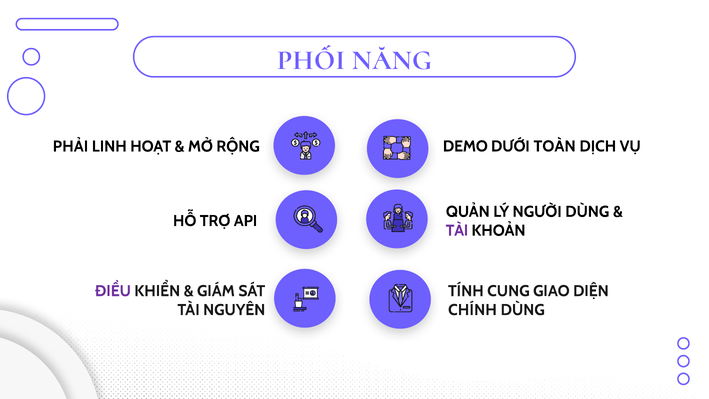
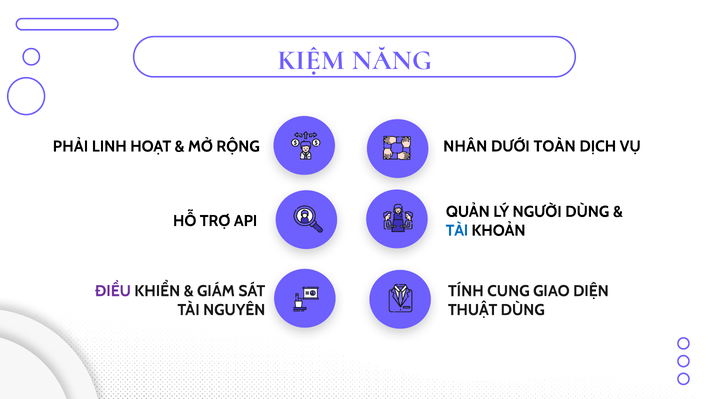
PHỐI: PHỐI -> KIỆM (311, 60)
DEMO: DEMO -> NHÂN (465, 146)
TÀI colour: purple -> blue (457, 230)
CHÍNH: CHÍNH -> THUẬT (473, 310)
